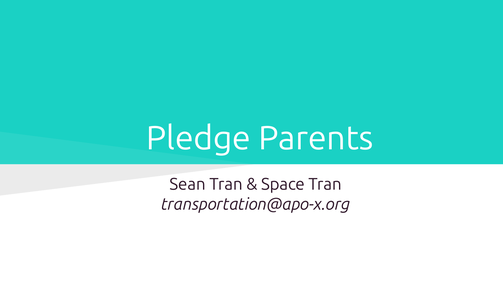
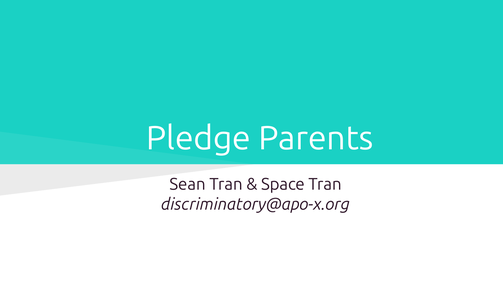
transportation@apo-x.org: transportation@apo-x.org -> discriminatory@apo-x.org (256, 204)
